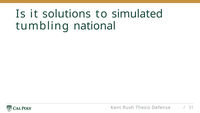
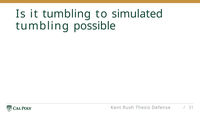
it solutions: solutions -> tumbling (67, 14)
national: national -> possible (95, 26)
